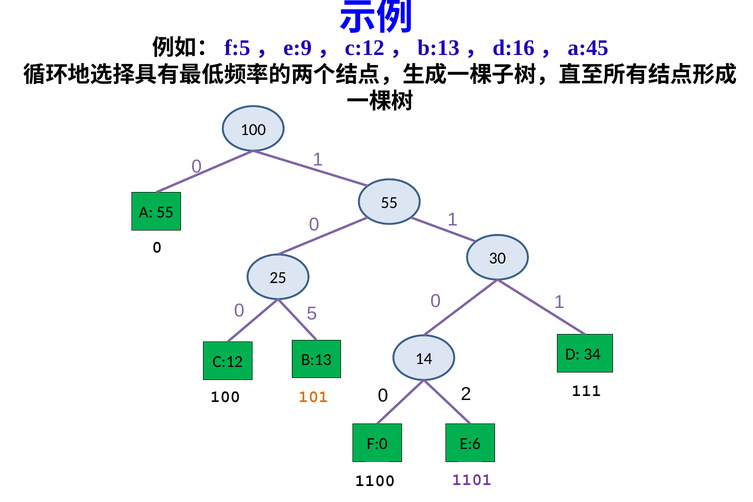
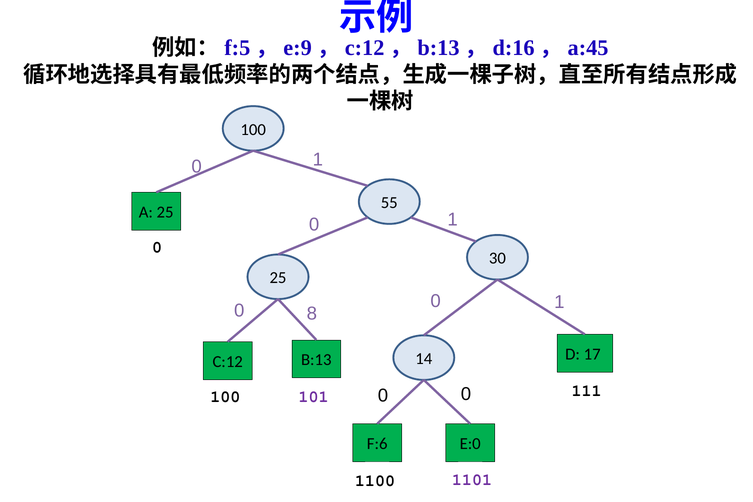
A 55: 55 -> 25 (165, 212)
5: 5 -> 8 (312, 313)
34: 34 -> 17 (592, 354)
2: 2 -> 0 (466, 394)
101 colour: orange -> purple (314, 397)
F:0: F:0 -> F:6 (377, 444)
E:6: E:6 -> E:0 (470, 444)
